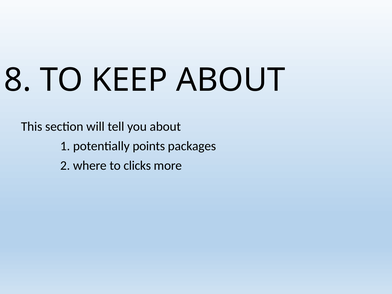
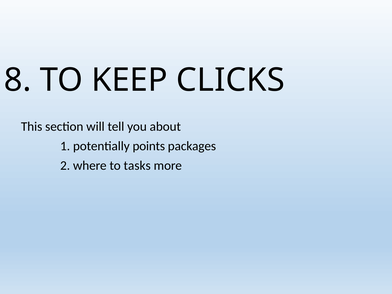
KEEP ABOUT: ABOUT -> CLICKS (231, 80)
clicks: clicks -> tasks (137, 166)
